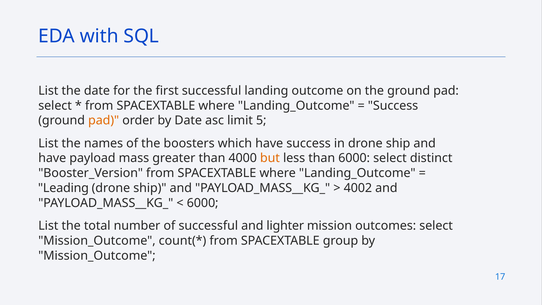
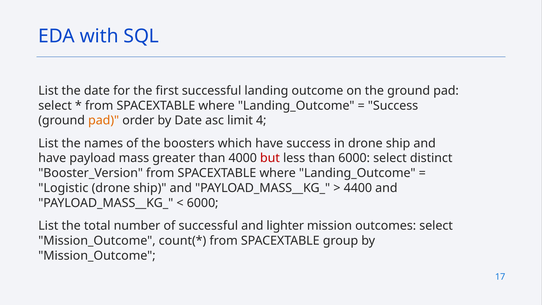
5: 5 -> 4 (261, 120)
but colour: orange -> red (270, 158)
Leading: Leading -> Logistic (63, 188)
4002: 4002 -> 4400 (358, 188)
